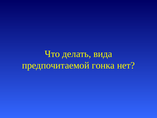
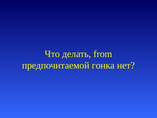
вида: вида -> from (103, 54)
